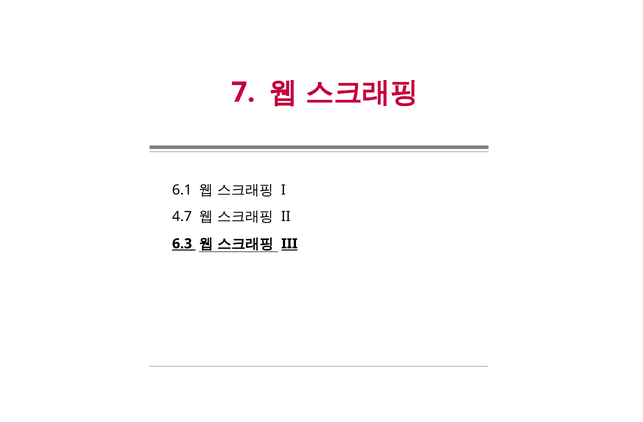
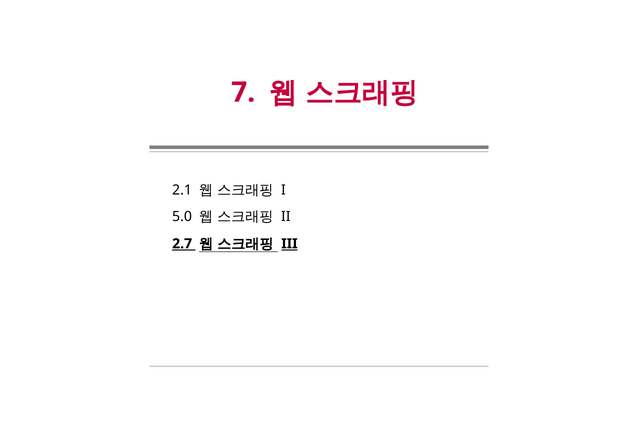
6.1: 6.1 -> 2.1 (182, 190)
4.7: 4.7 -> 5.0 (182, 217)
6.3: 6.3 -> 2.7 (182, 244)
